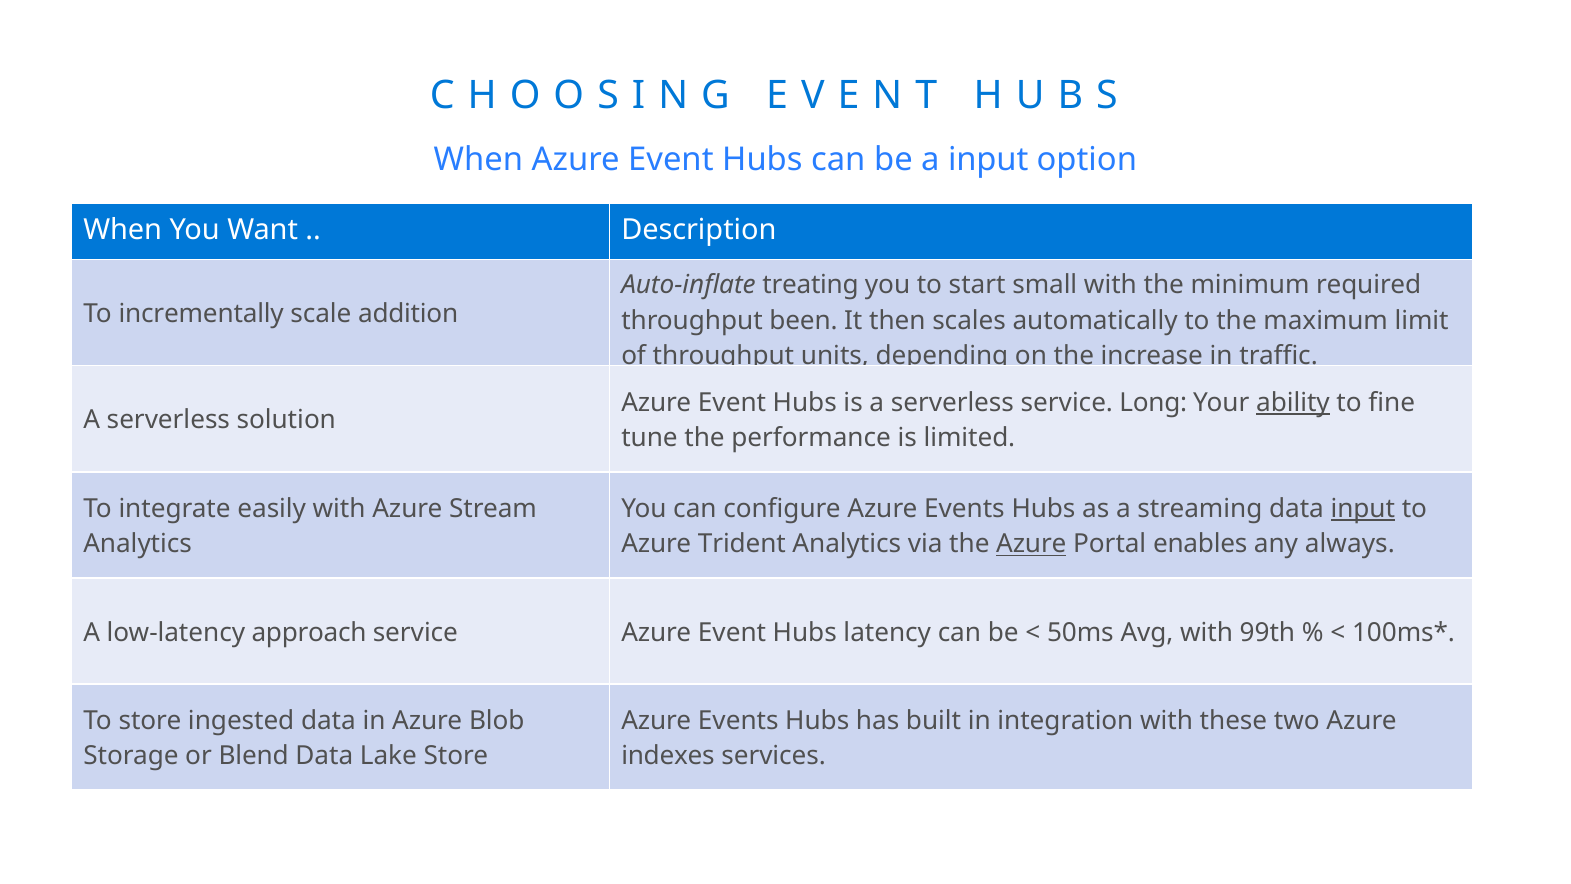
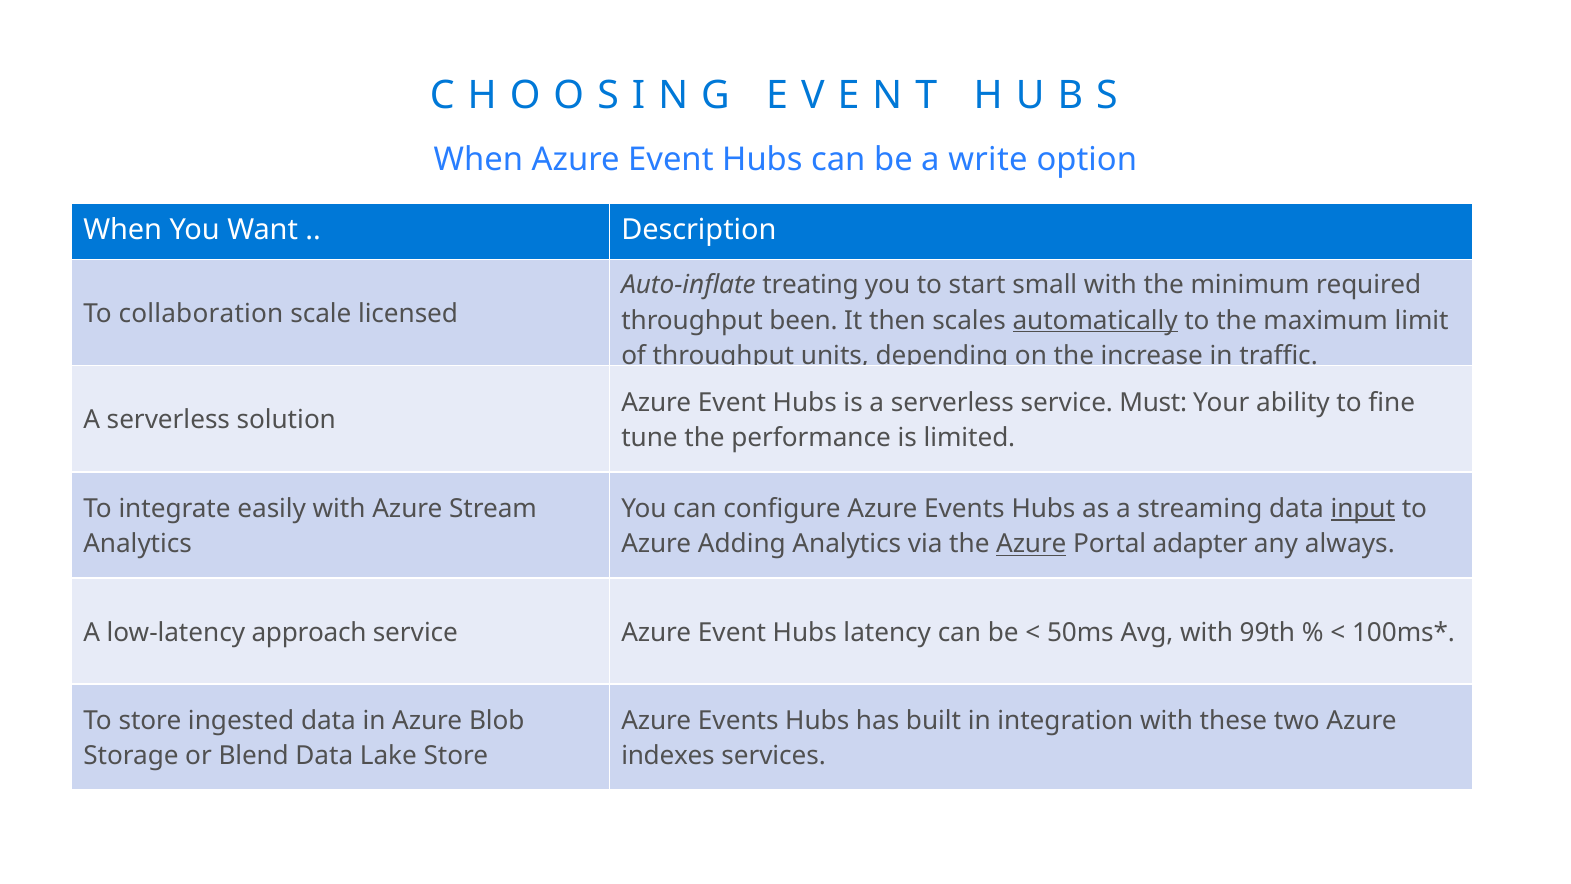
a input: input -> write (988, 160)
incrementally: incrementally -> collaboration (201, 314)
addition: addition -> licensed (408, 314)
automatically underline: none -> present (1095, 320)
Long: Long -> Must (1153, 402)
ability underline: present -> none (1293, 402)
Trident: Trident -> Adding (742, 544)
enables: enables -> adapter (1200, 544)
